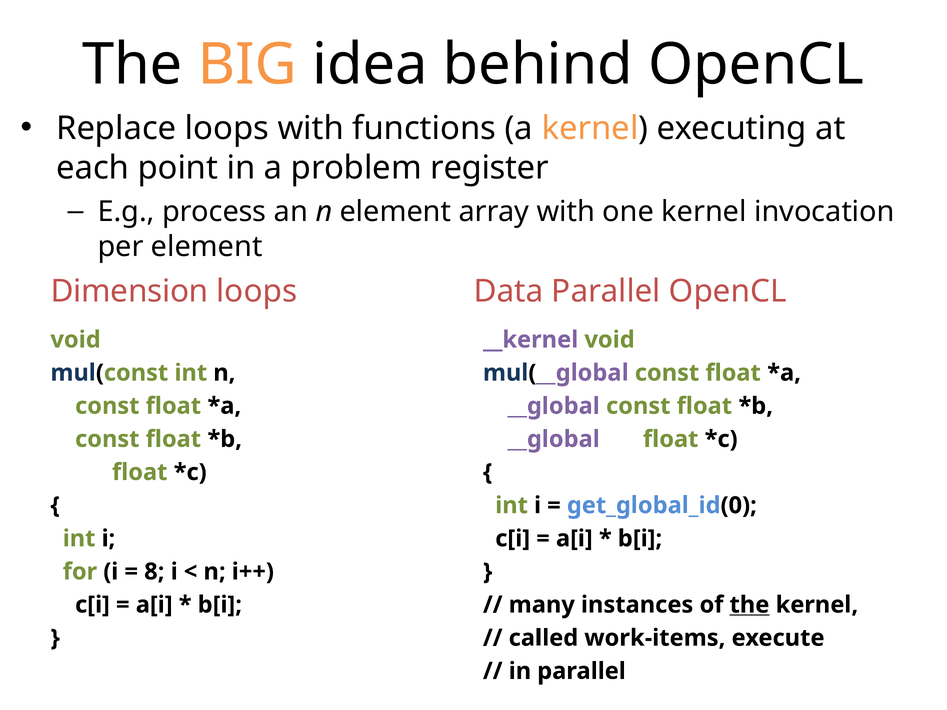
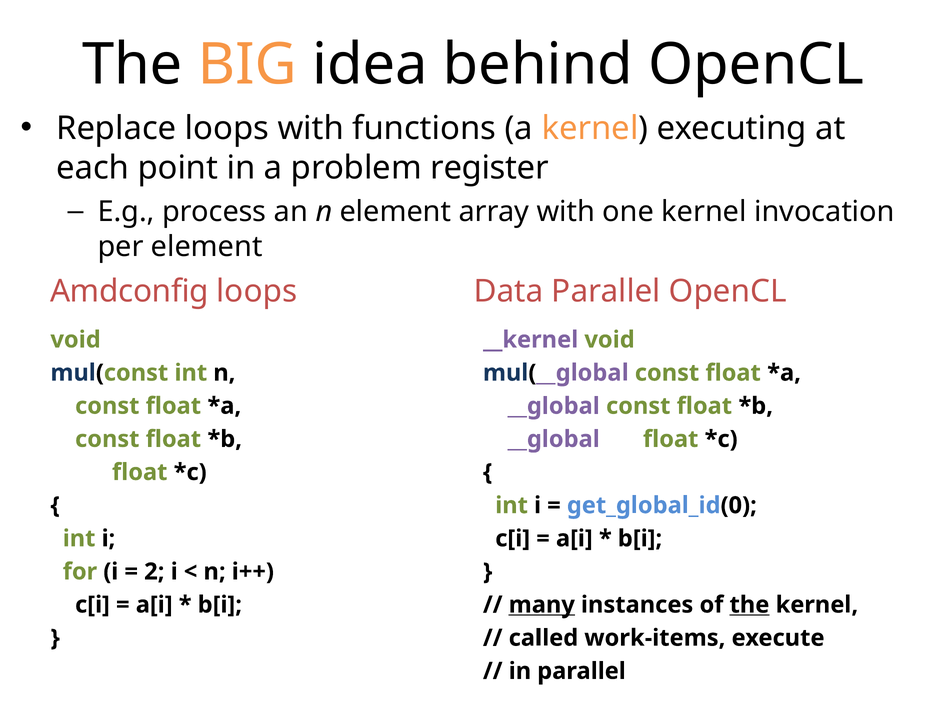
Dimension: Dimension -> Amdconfig (129, 292)
8: 8 -> 2 (154, 572)
many underline: none -> present (542, 605)
